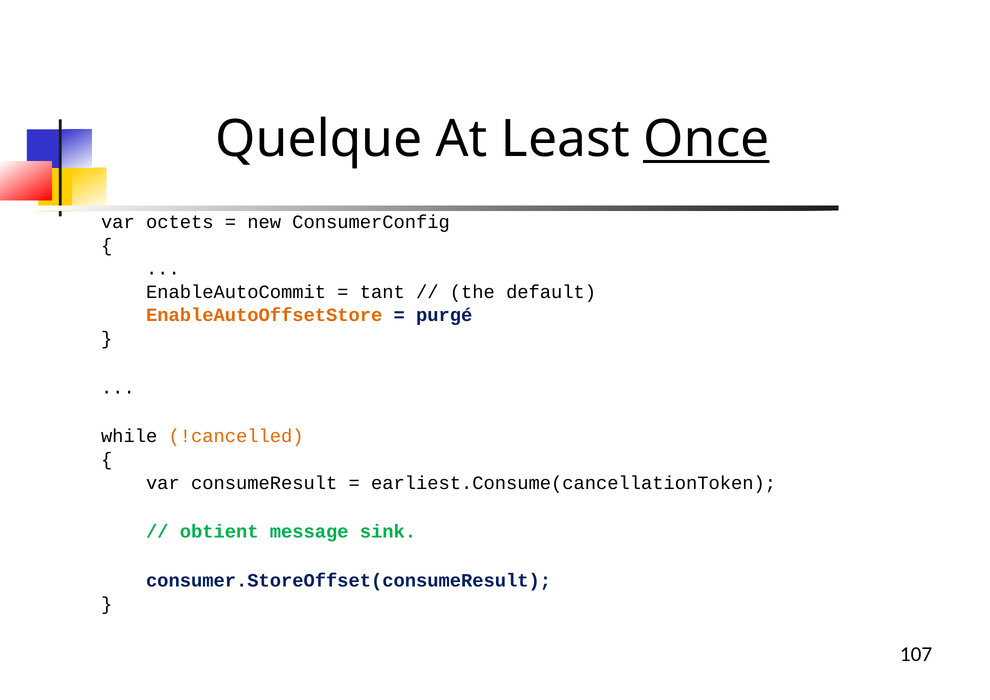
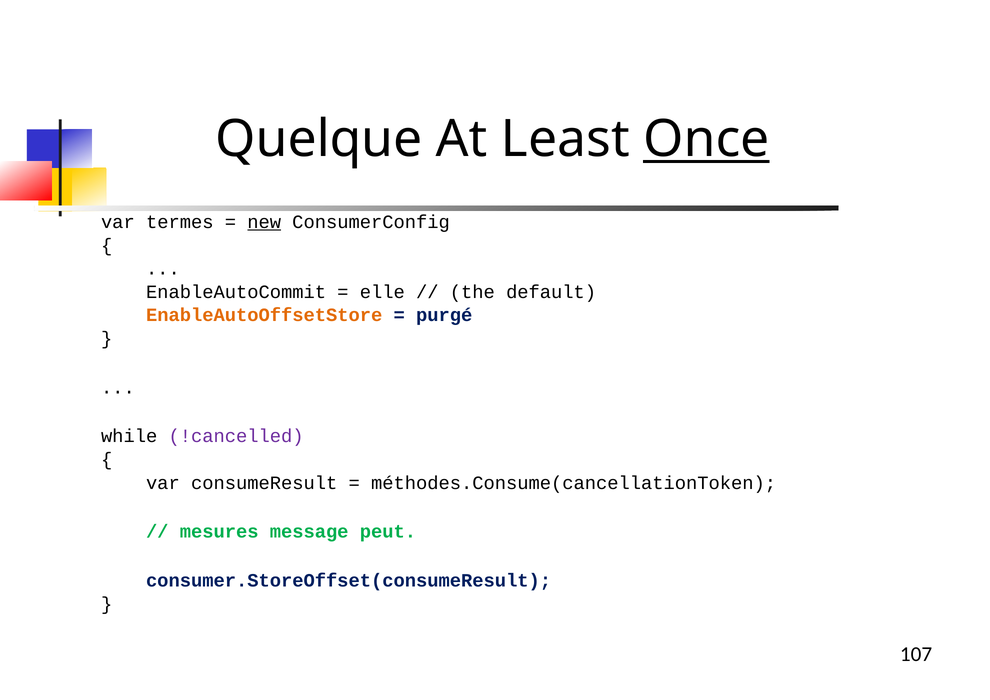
octets: octets -> termes (180, 222)
new underline: none -> present (264, 222)
tant: tant -> elle (382, 292)
!cancelled colour: orange -> purple (236, 436)
earliest.Consume(cancellationToken: earliest.Consume(cancellationToken -> méthodes.Consume(cancellationToken (574, 483)
obtient: obtient -> mesures (219, 532)
sink: sink -> peut (388, 532)
